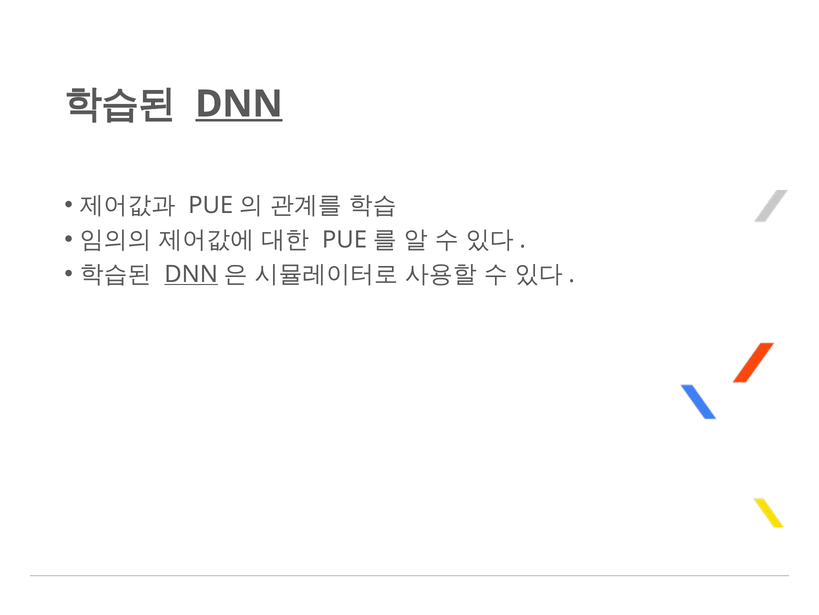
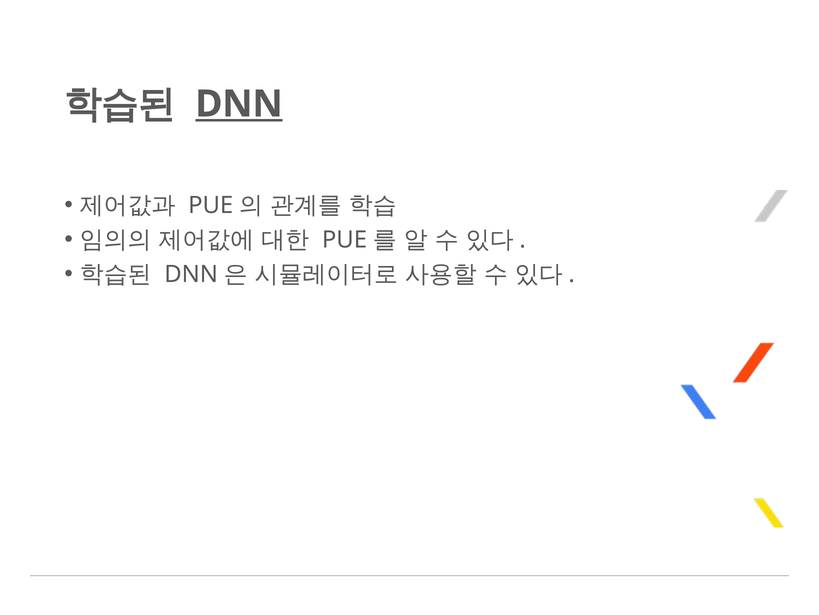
DNN underline: present -> none (191, 274)
